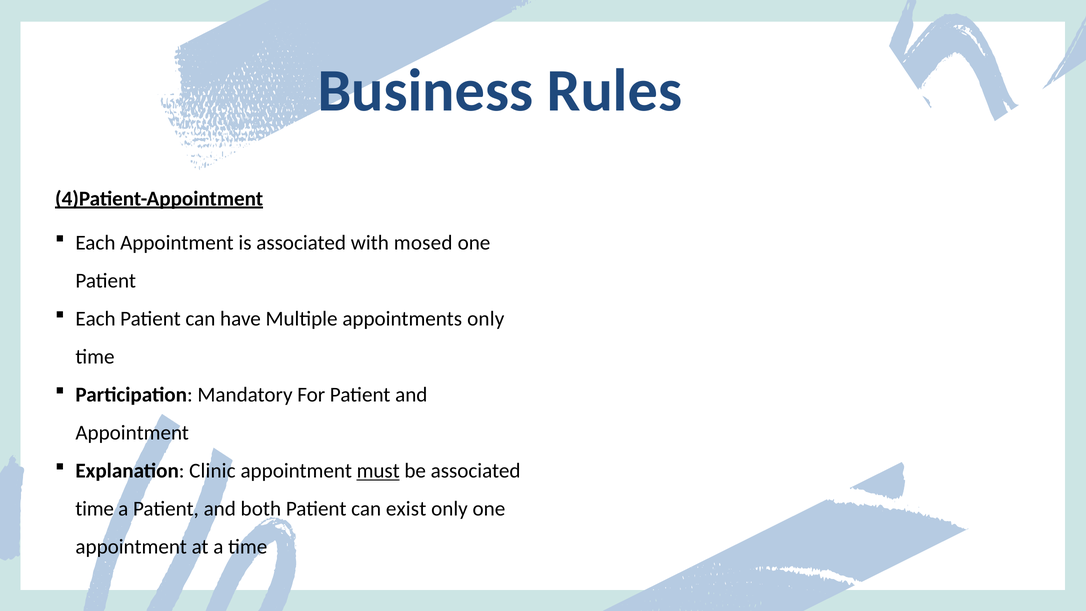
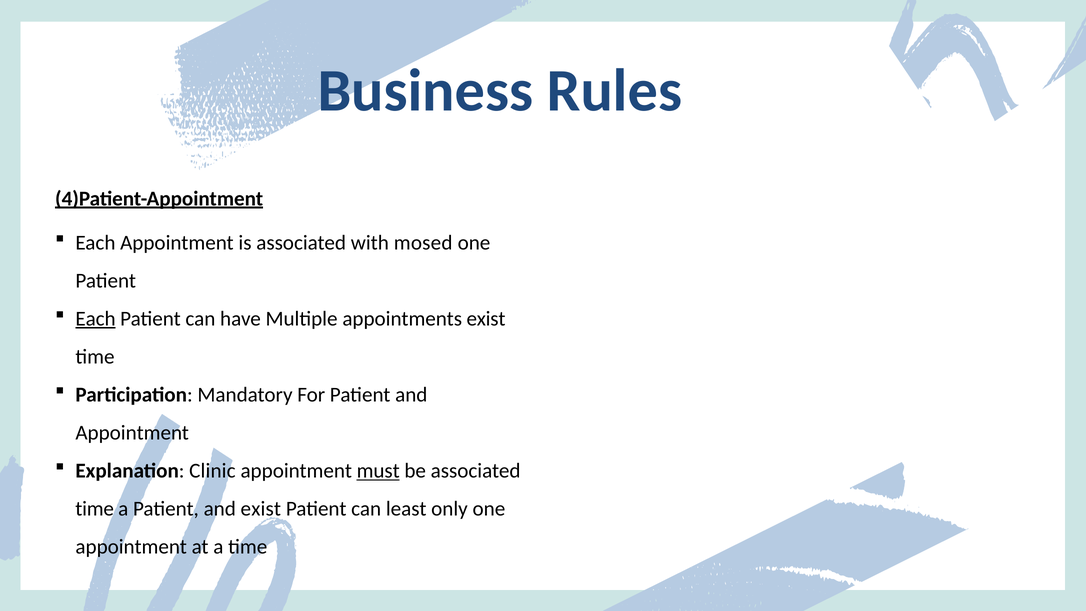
Each underline: none -> present (96, 319)
appointments only: only -> exist (486, 319)
and both: both -> exist (261, 509)
exist: exist -> least (406, 509)
